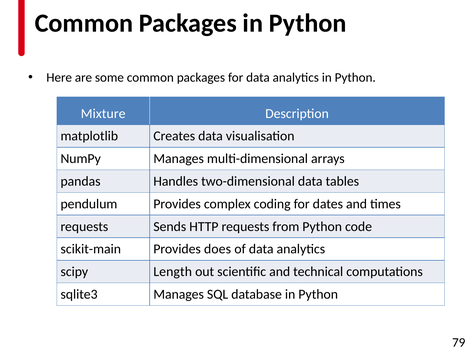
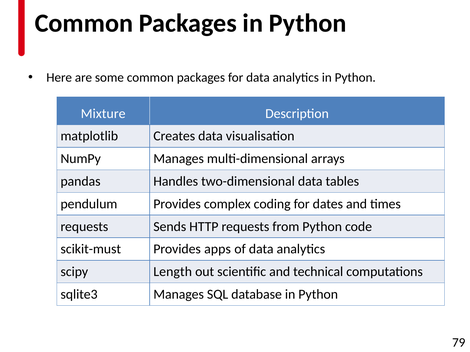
scikit-main: scikit-main -> scikit-must (91, 249)
does: does -> apps (218, 249)
